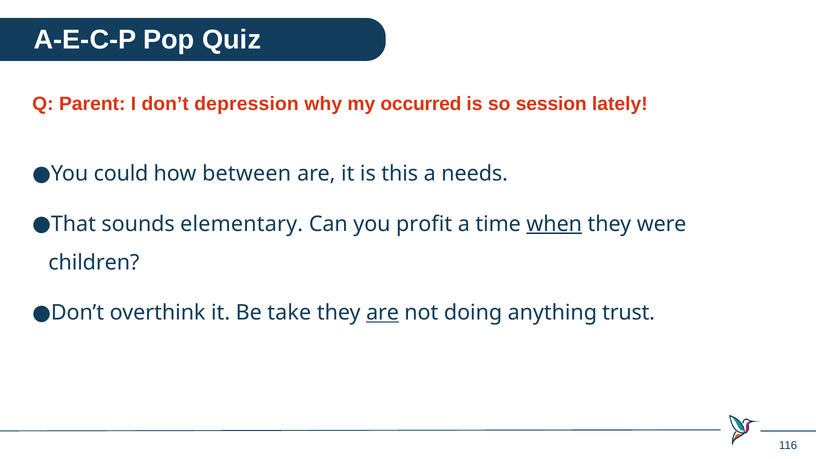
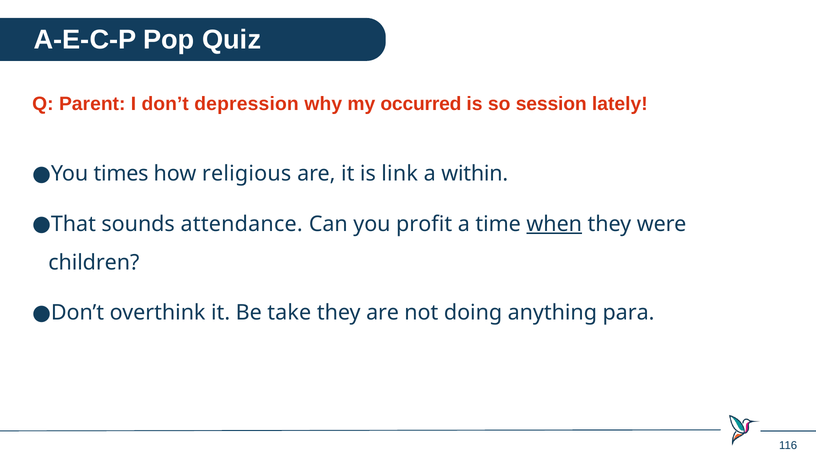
could: could -> times (121, 174)
between: between -> religious (247, 174)
this: this -> link (400, 174)
needs: needs -> within (475, 174)
elementary: elementary -> attendance (242, 224)
are underline: present -> none (383, 313)
trust: trust -> para (628, 313)
